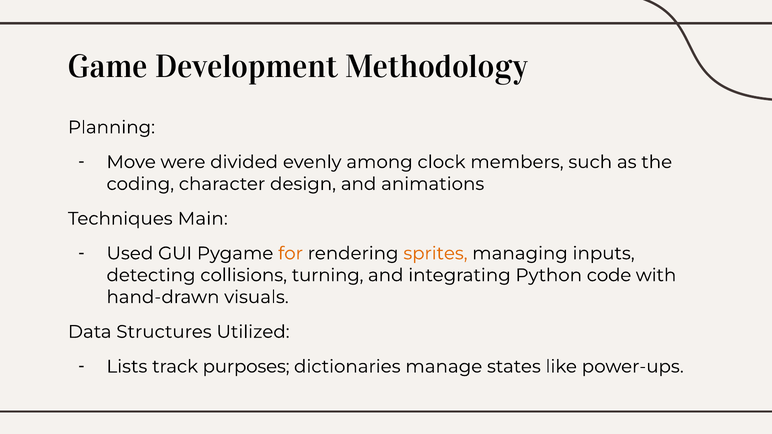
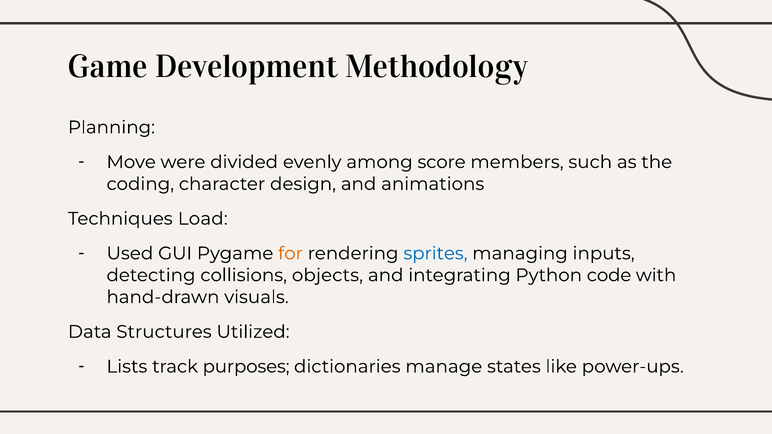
clock: clock -> score (442, 162)
Main: Main -> Load (203, 219)
sprites colour: orange -> blue (435, 254)
turning: turning -> objects (327, 275)
